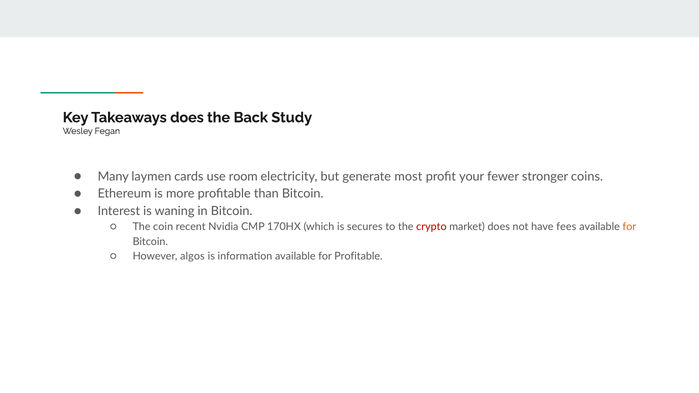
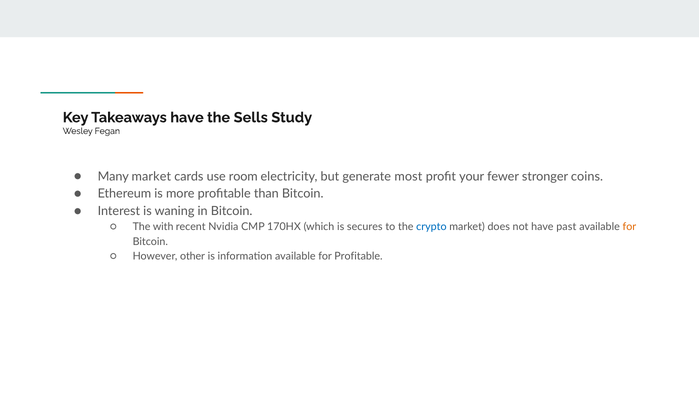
Takeaways does: does -> have (187, 118)
Back: Back -> Sells (251, 118)
Many laymen: laymen -> market (151, 177)
coin: coin -> with (163, 227)
crypto colour: red -> blue (431, 227)
fees: fees -> past (566, 227)
algos: algos -> other (193, 257)
